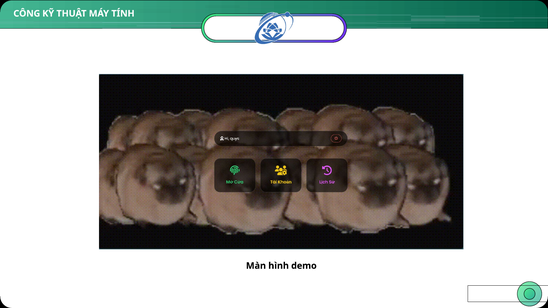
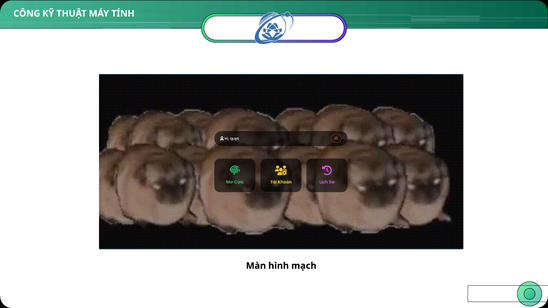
demo: demo -> mạch (304, 266)
